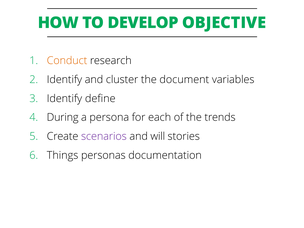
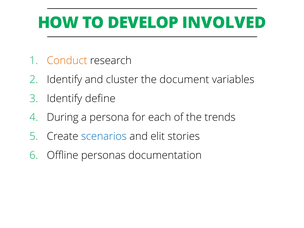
OBJECTIVE: OBJECTIVE -> INVOLVED (224, 23)
scenarios colour: purple -> blue (104, 136)
will: will -> elit (158, 136)
Things: Things -> Offline (63, 155)
